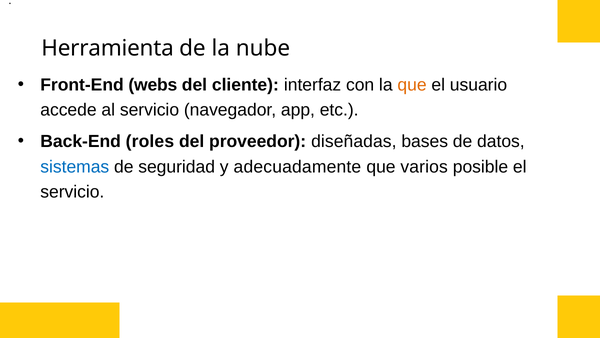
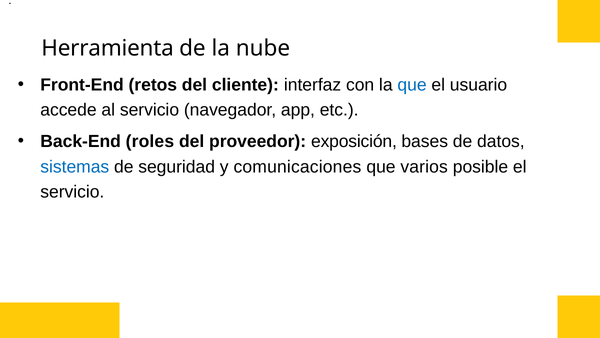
webs: webs -> retos (153, 85)
que colour: orange -> blue (412, 85)
diseñadas: diseñadas -> exposición (354, 141)
adecuadamente: adecuadamente -> comunicaciones (297, 167)
